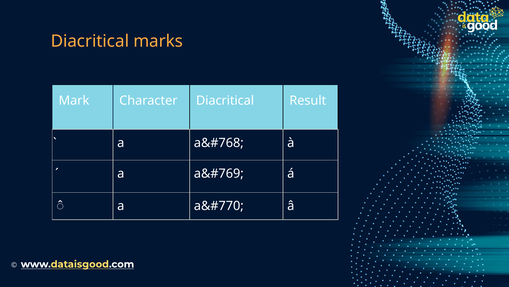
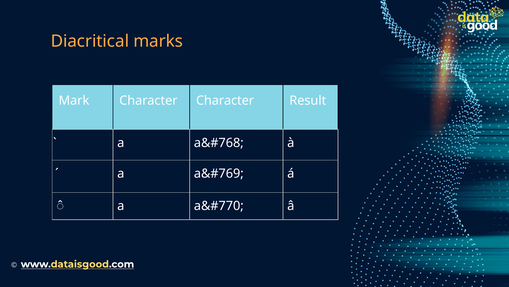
Character Diacritical: Diacritical -> Character (225, 100)
